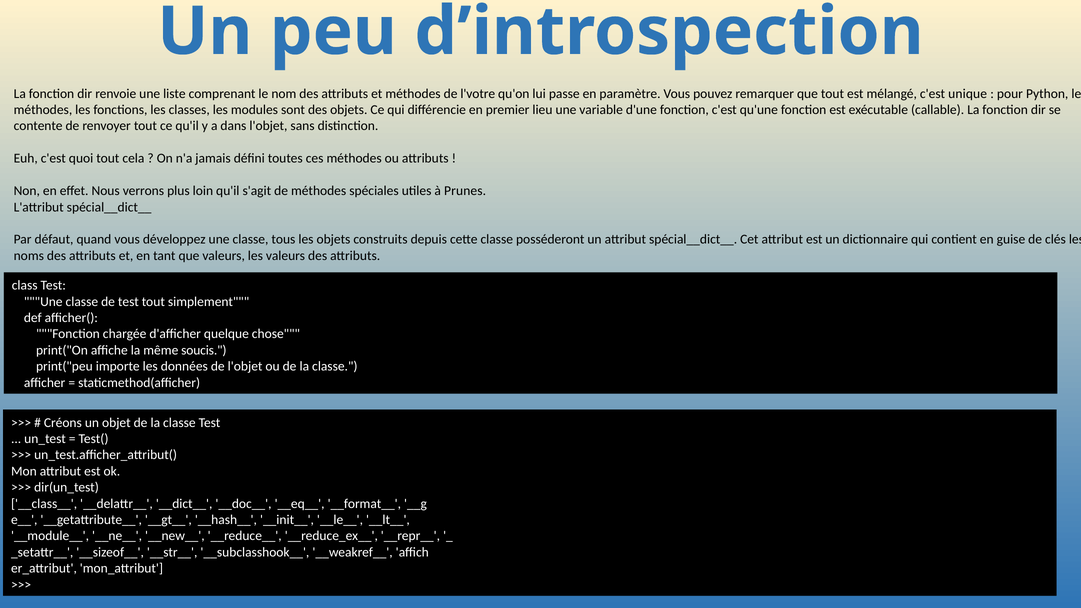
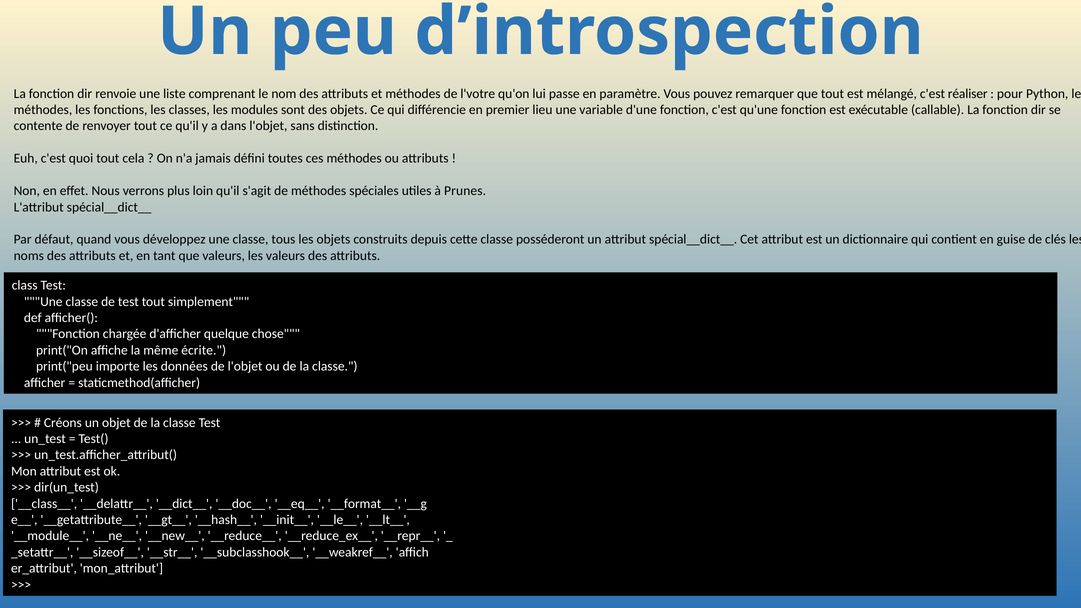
unique: unique -> réaliser (968, 94)
soucis: soucis -> écrite (204, 350)
